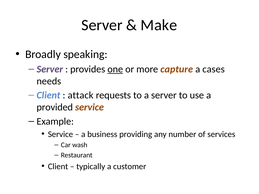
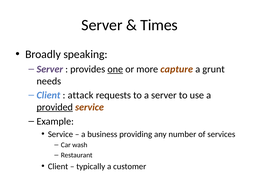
Make: Make -> Times (159, 25)
cases: cases -> grunt (214, 69)
provided underline: none -> present (55, 107)
